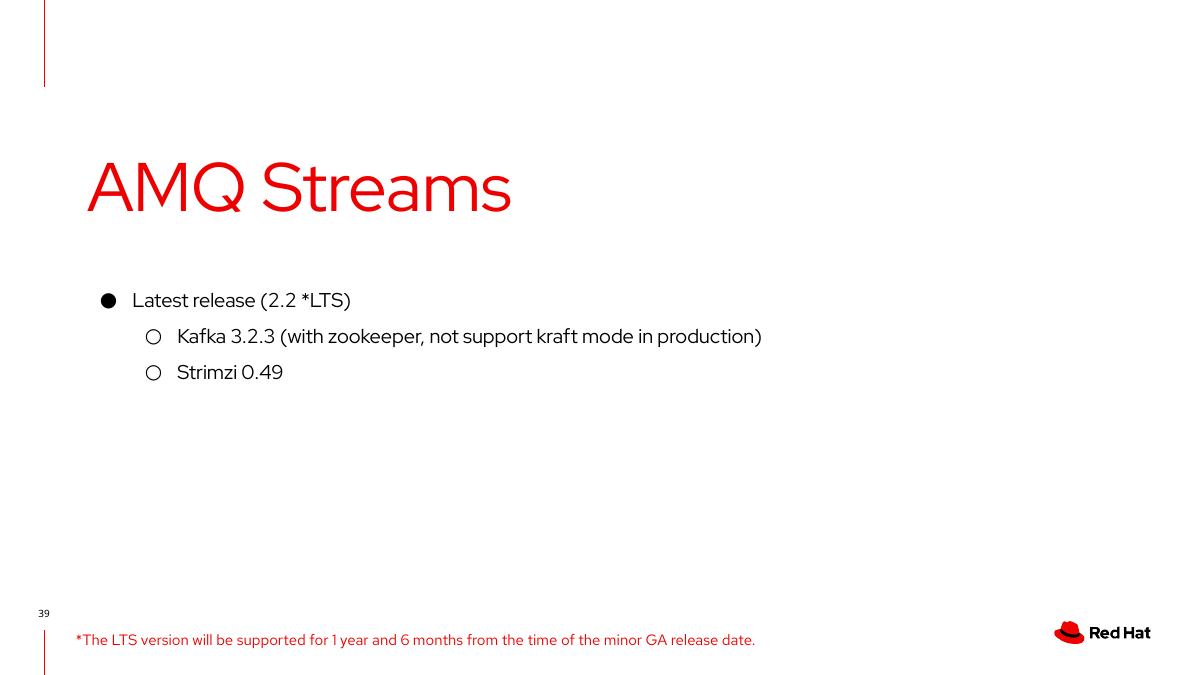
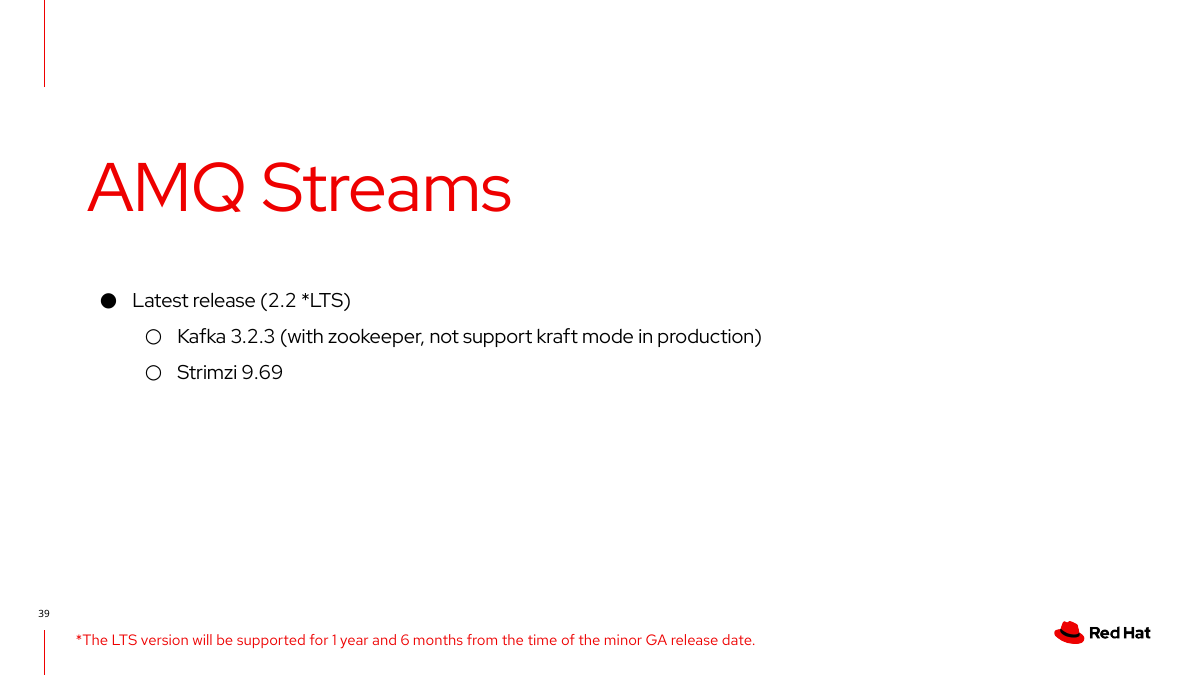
0.49: 0.49 -> 9.69 (262, 373)
